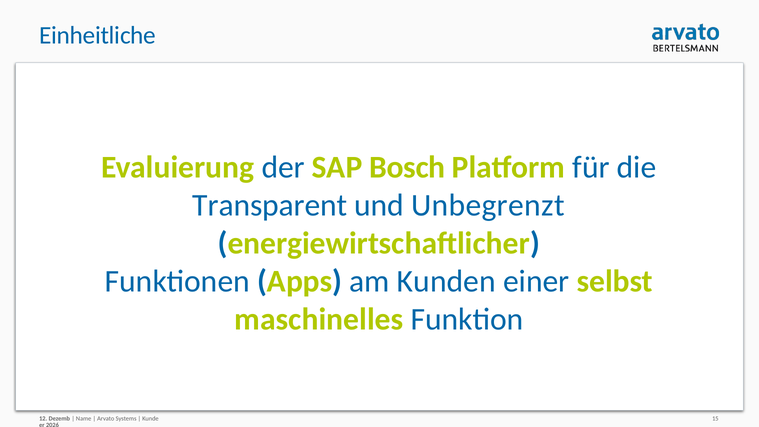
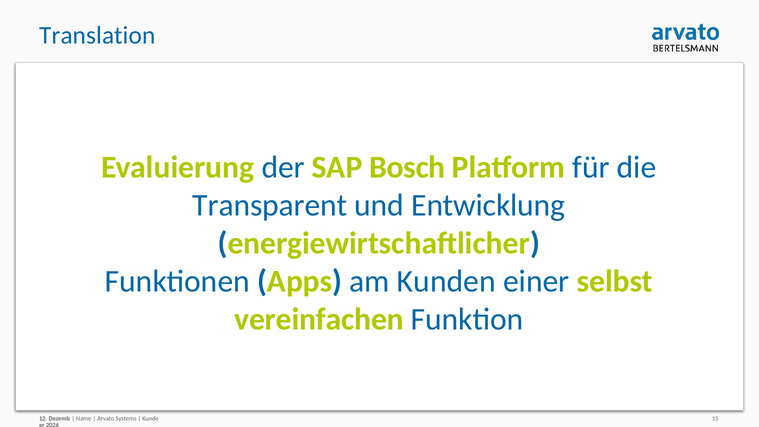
Einheitliche: Einheitliche -> Translation (97, 36)
Unbegrenzt: Unbegrenzt -> Entwicklung (488, 205)
maschinelles: maschinelles -> vereinfachen (319, 319)
